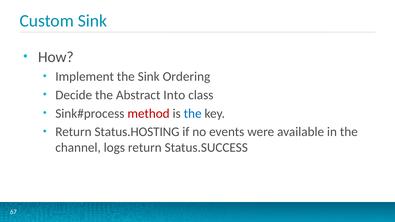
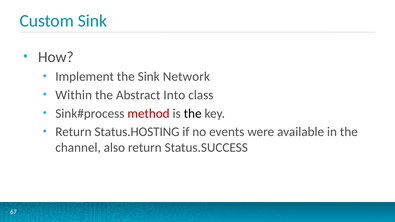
Ordering: Ordering -> Network (186, 77)
Decide: Decide -> Within (74, 95)
the colour: blue -> black (193, 114)
logs: logs -> also (114, 148)
